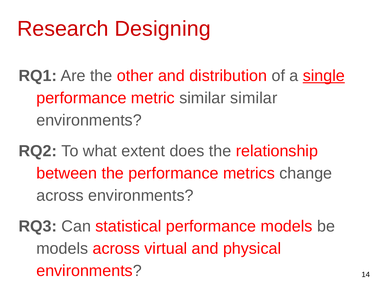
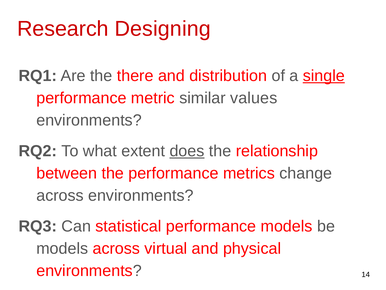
other: other -> there (135, 76)
similar similar: similar -> values (254, 98)
does underline: none -> present (187, 151)
